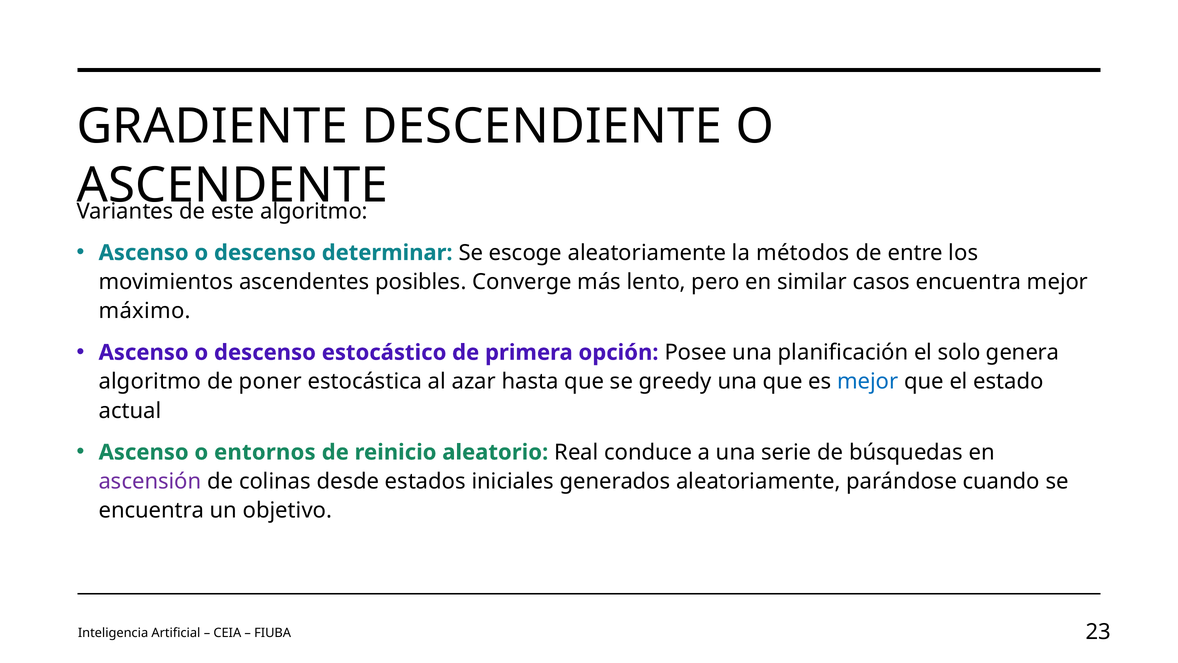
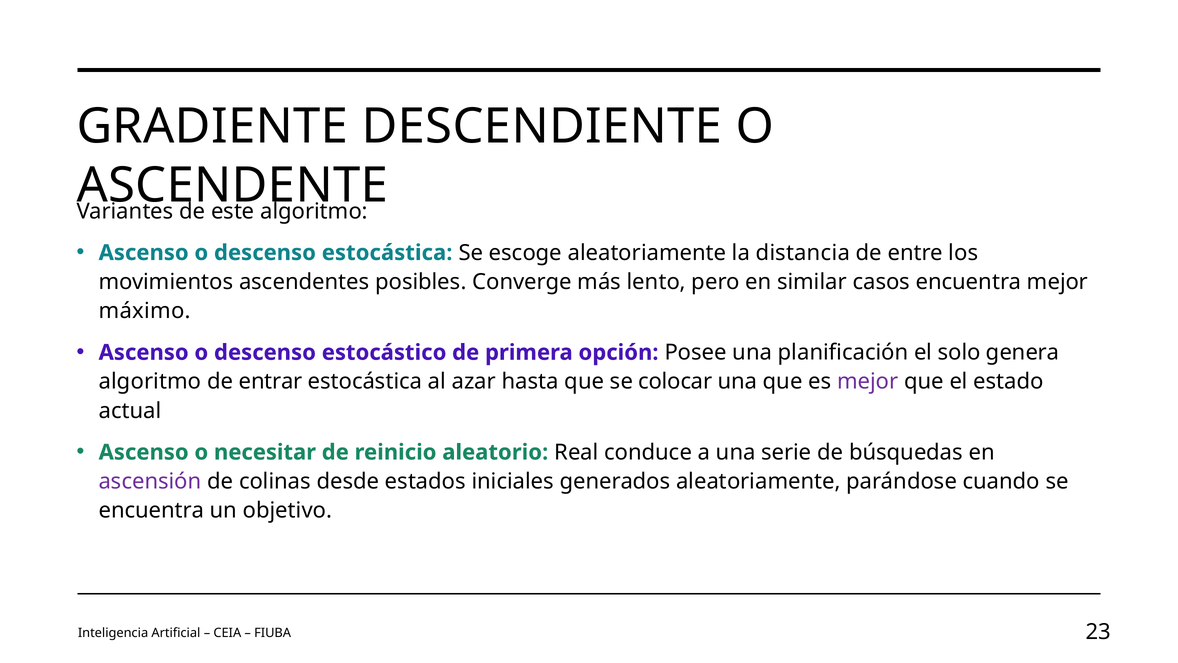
descenso determinar: determinar -> estocástica (387, 253)
métodos: métodos -> distancia (803, 253)
poner: poner -> entrar (271, 381)
greedy: greedy -> colocar (675, 381)
mejor colour: blue -> purple (868, 381)
entornos: entornos -> necesitar (265, 452)
